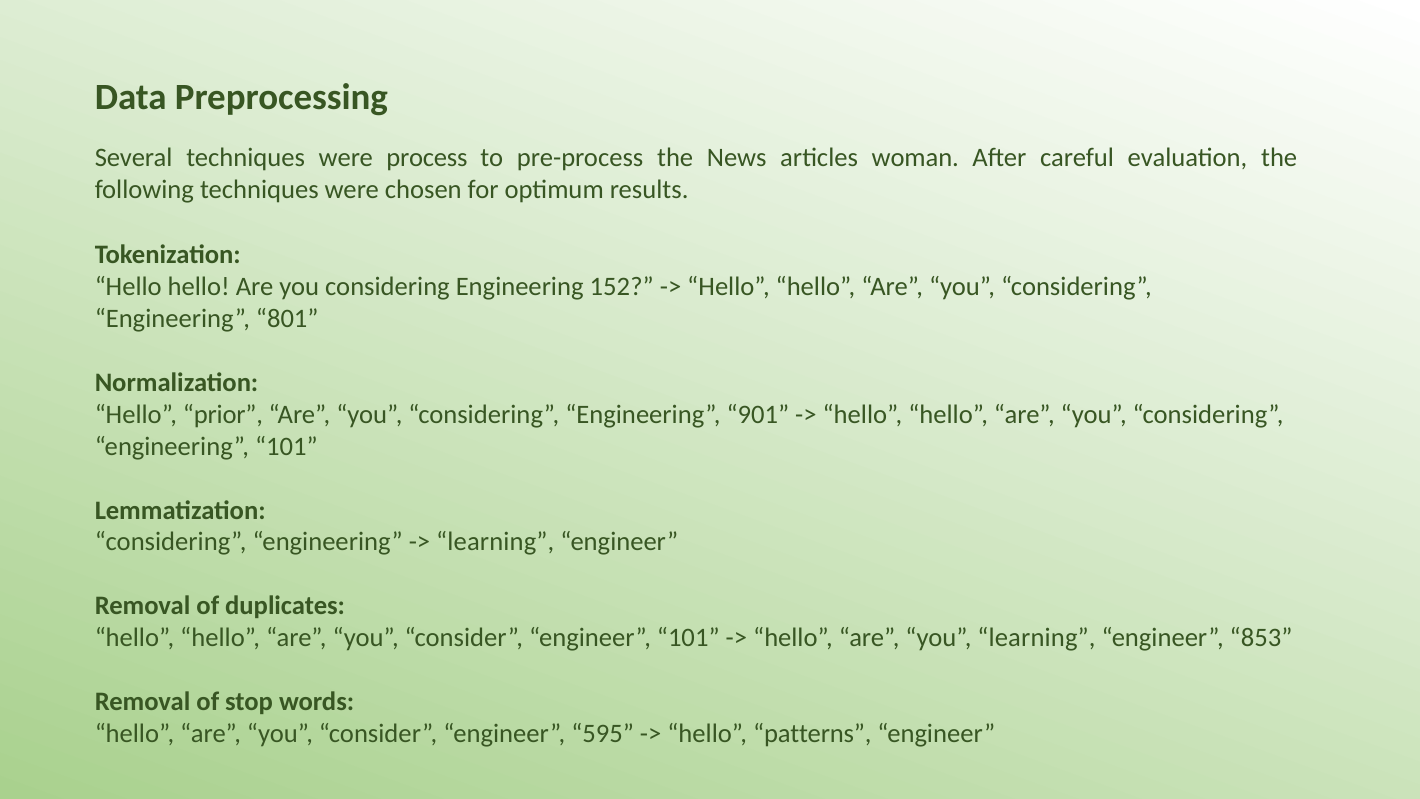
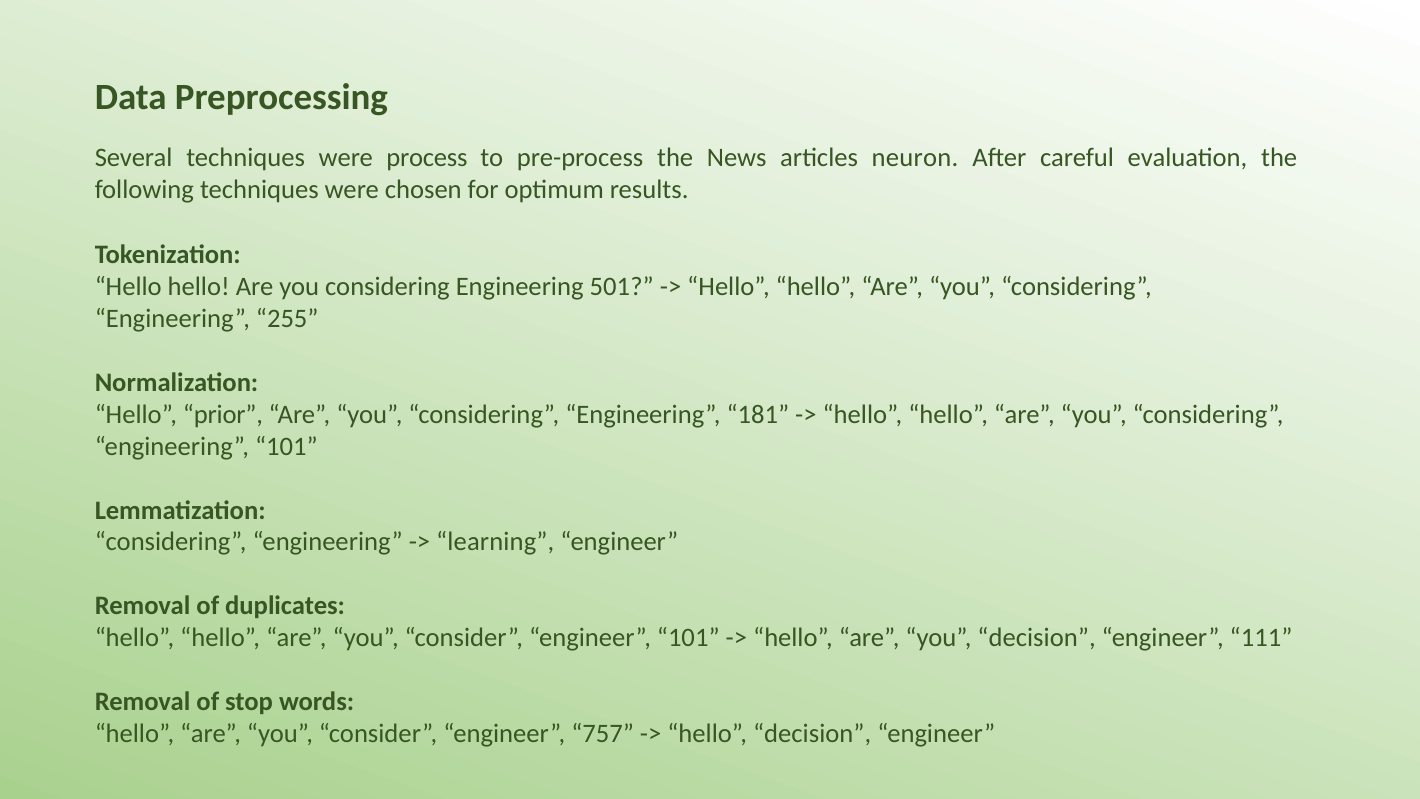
woman: woman -> neuron (915, 158)
152: 152 -> 501 (622, 286)
801: 801 -> 255 (287, 318)
901: 901 -> 181 (758, 414)
you learning: learning -> decision (1037, 638)
853: 853 -> 111 (1261, 638)
595: 595 -> 757 (603, 734)
hello patterns: patterns -> decision (812, 734)
